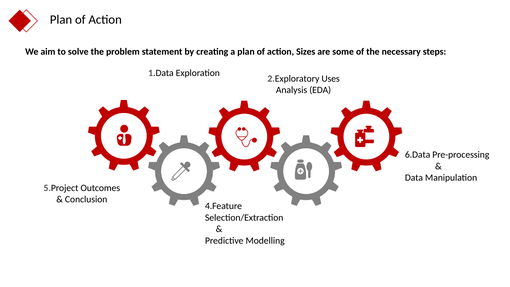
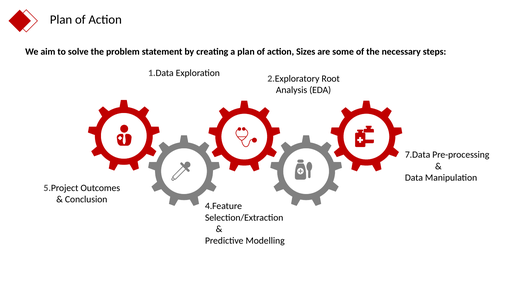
Uses: Uses -> Root (331, 78)
6.Data: 6.Data -> 7.Data (418, 155)
